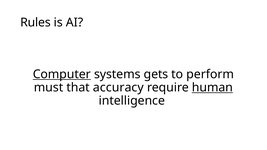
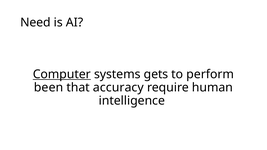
Rules: Rules -> Need (36, 22)
must: must -> been (49, 88)
human underline: present -> none (212, 88)
